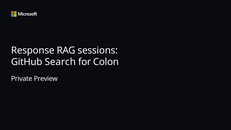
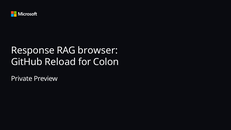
sessions: sessions -> browser (98, 50)
Search: Search -> Reload (60, 62)
